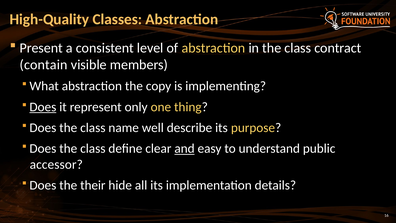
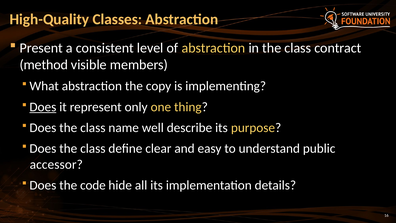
contain: contain -> method (44, 65)
and underline: present -> none (185, 148)
their: their -> code (93, 185)
